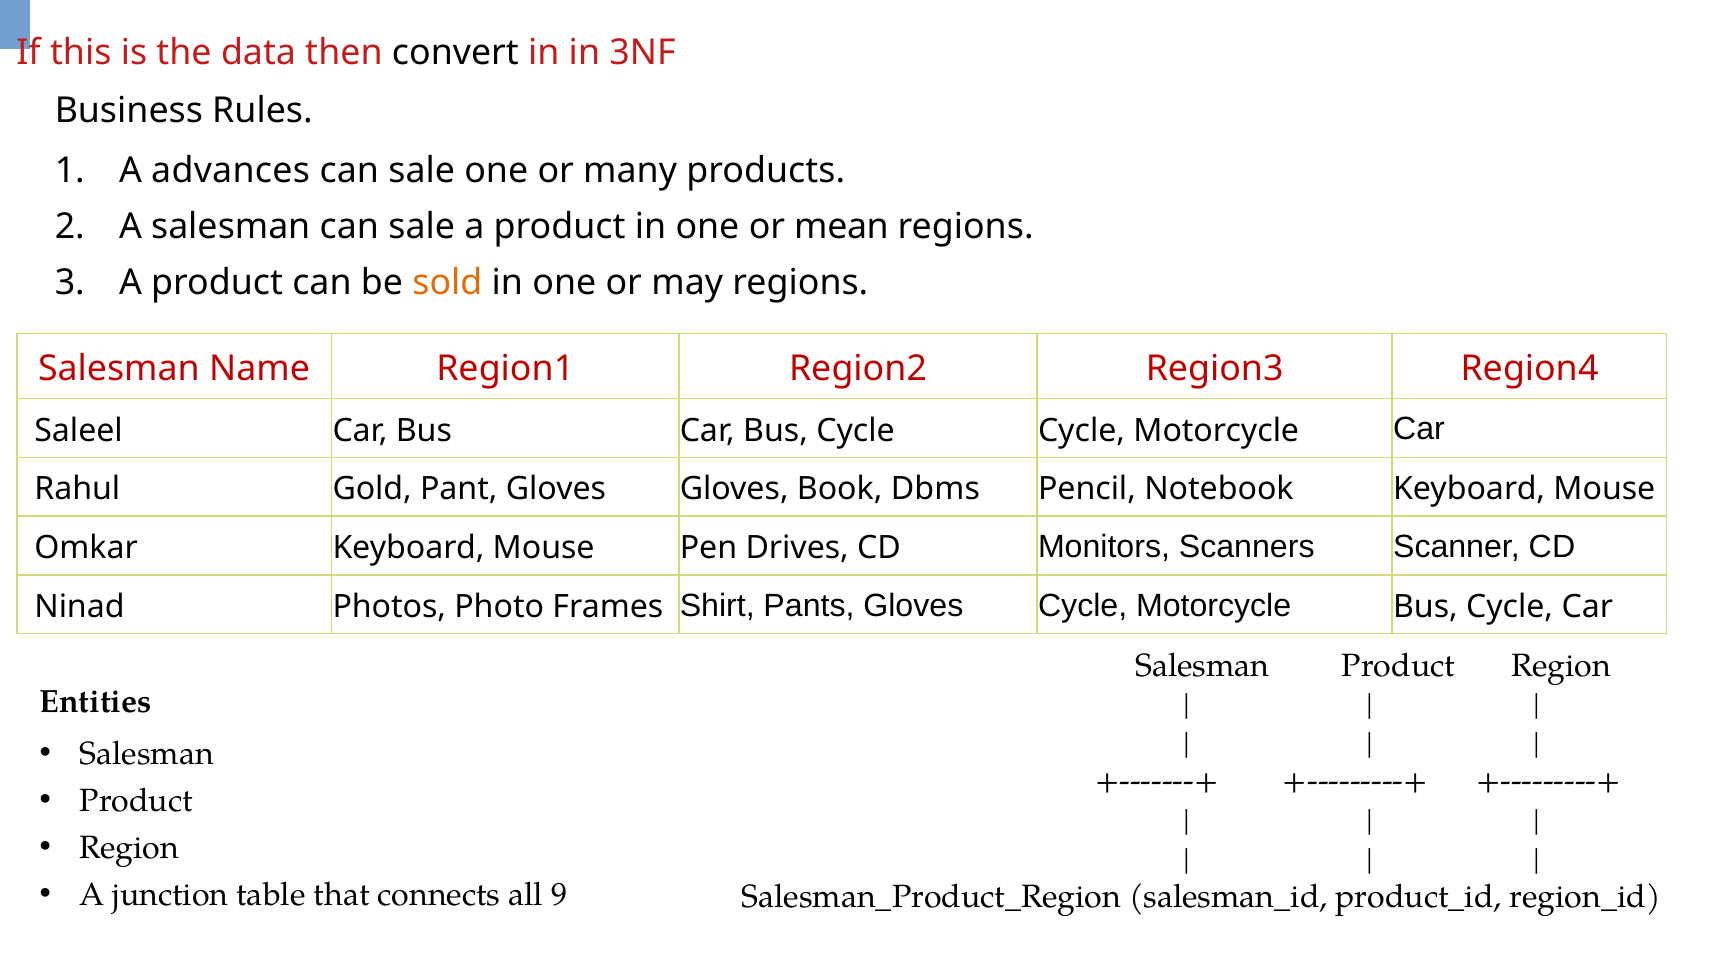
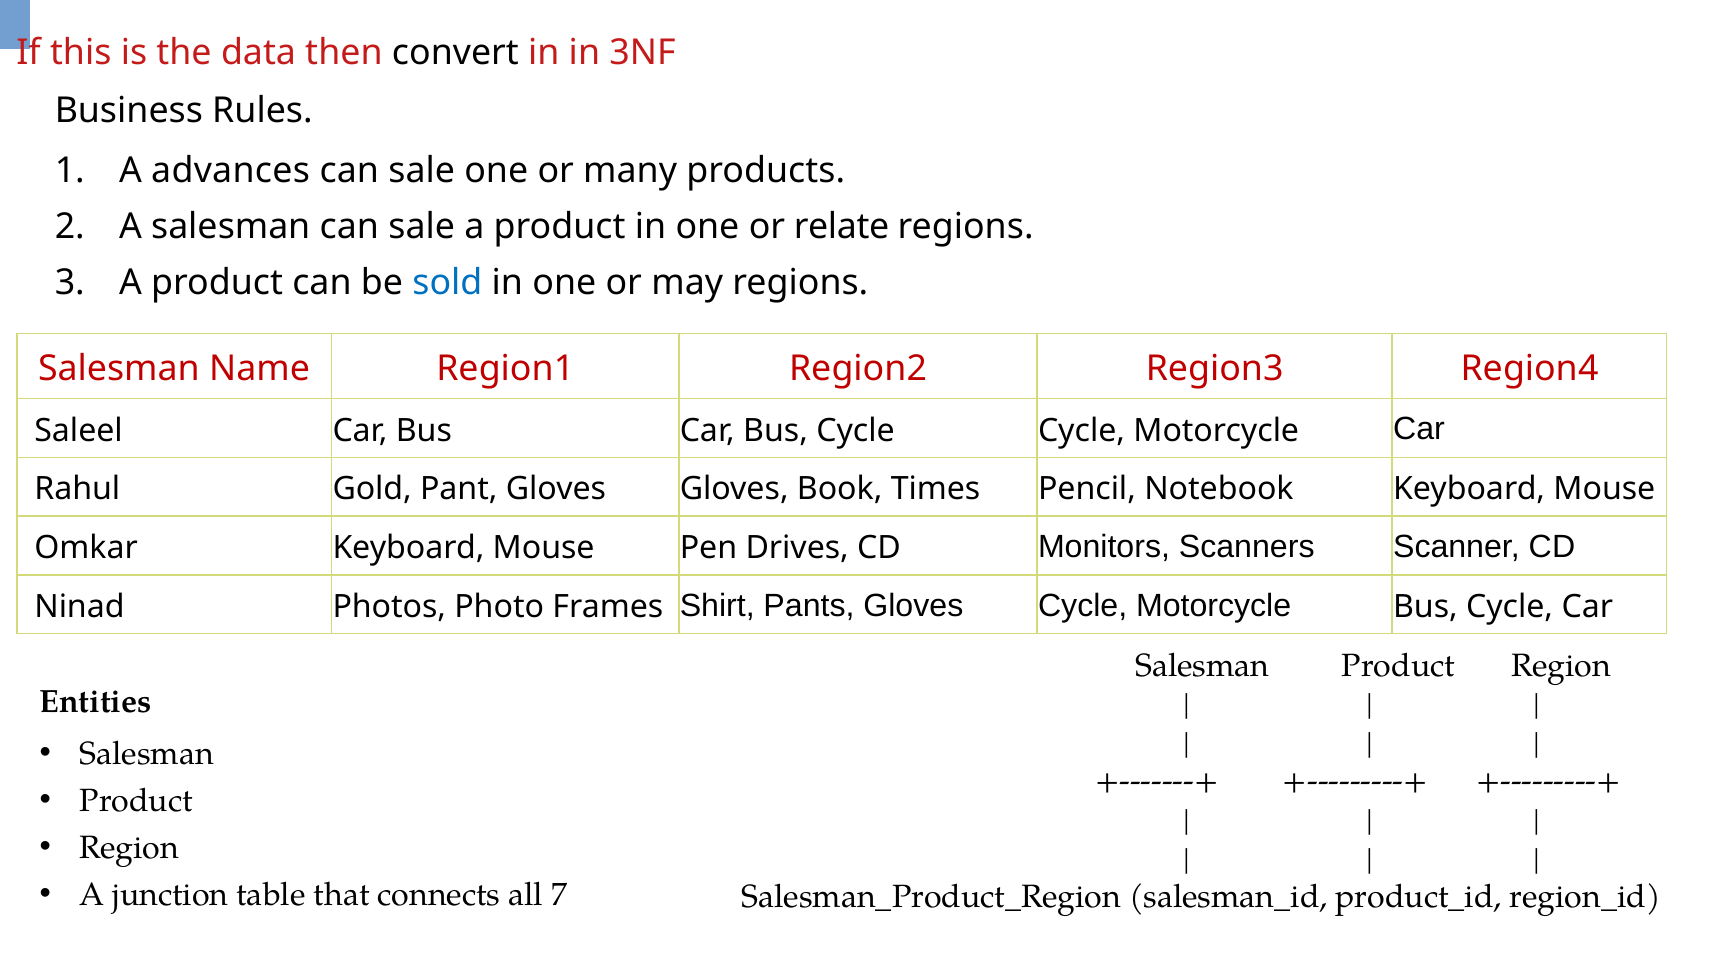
mean: mean -> relate (842, 227)
sold colour: orange -> blue (447, 282)
Dbms: Dbms -> Times (935, 489)
9: 9 -> 7 (559, 895)
